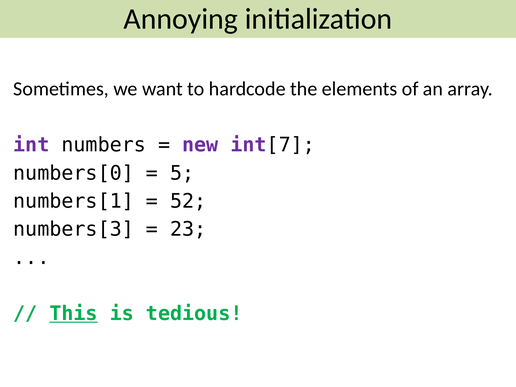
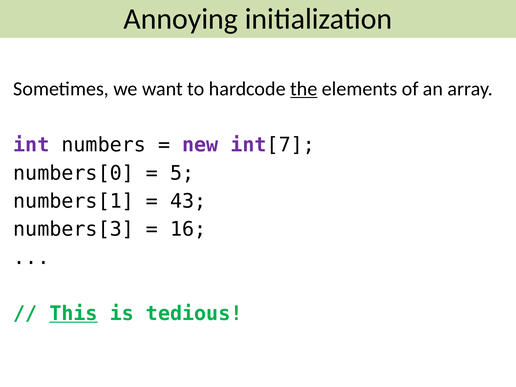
the underline: none -> present (304, 89)
52: 52 -> 43 (188, 201)
23: 23 -> 16 (188, 229)
